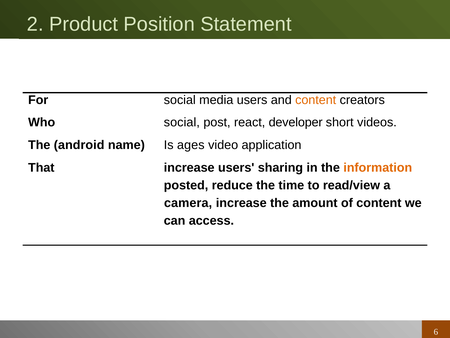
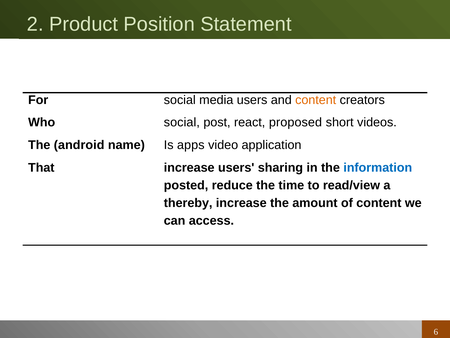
developer: developer -> proposed (296, 122)
ages: ages -> apps (191, 145)
information colour: orange -> blue (378, 167)
camera: camera -> thereby (188, 203)
